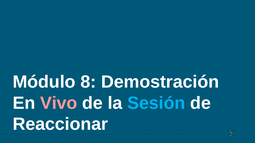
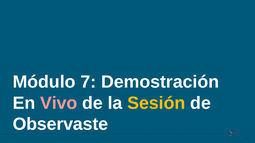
8: 8 -> 7 (88, 82)
Sesión colour: light blue -> yellow (156, 103)
Reaccionar: Reaccionar -> Observaste (60, 125)
